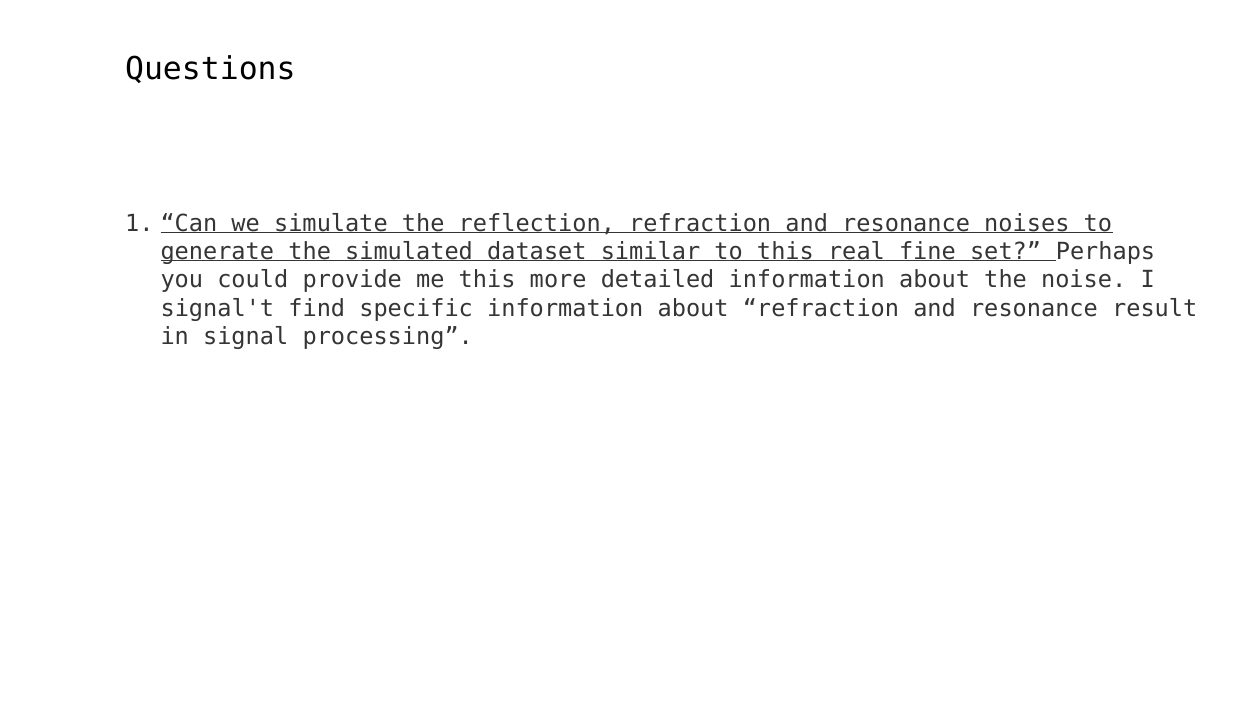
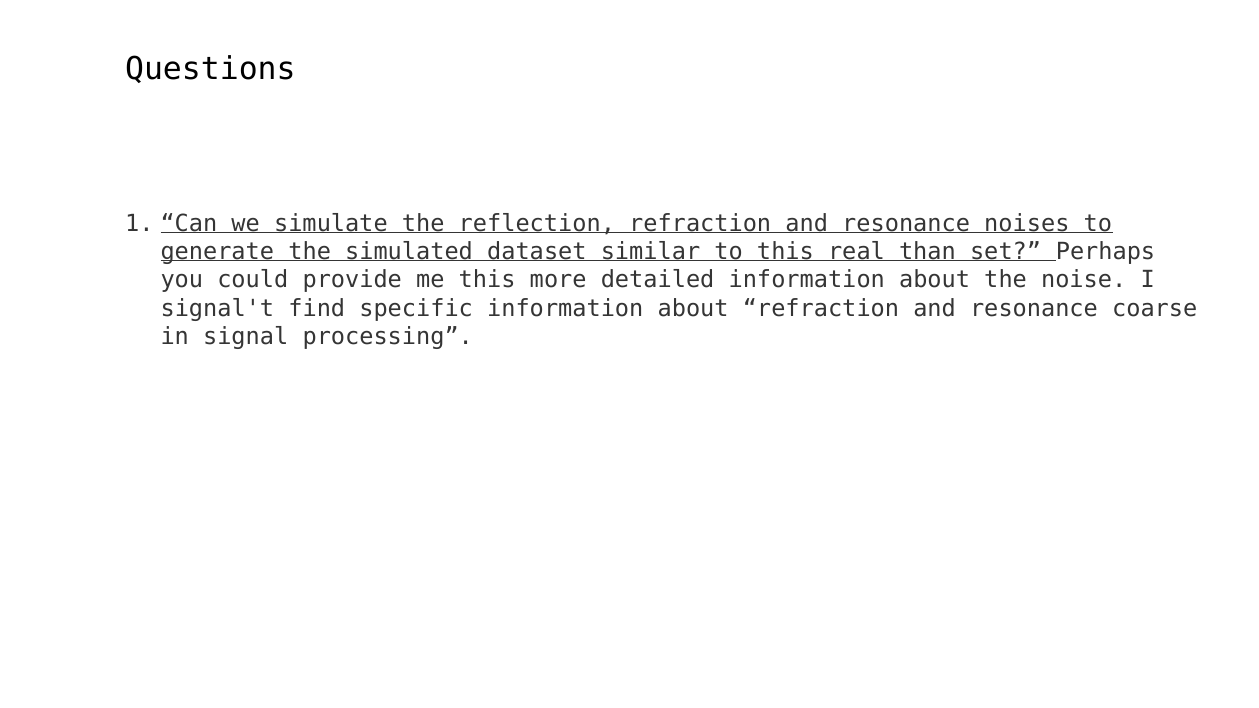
fine: fine -> than (927, 252)
result: result -> coarse (1155, 308)
